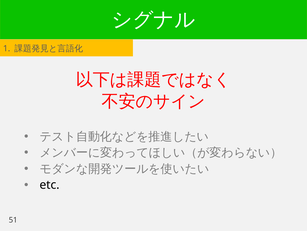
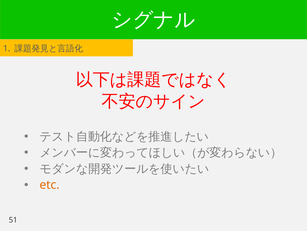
etc colour: black -> orange (49, 184)
